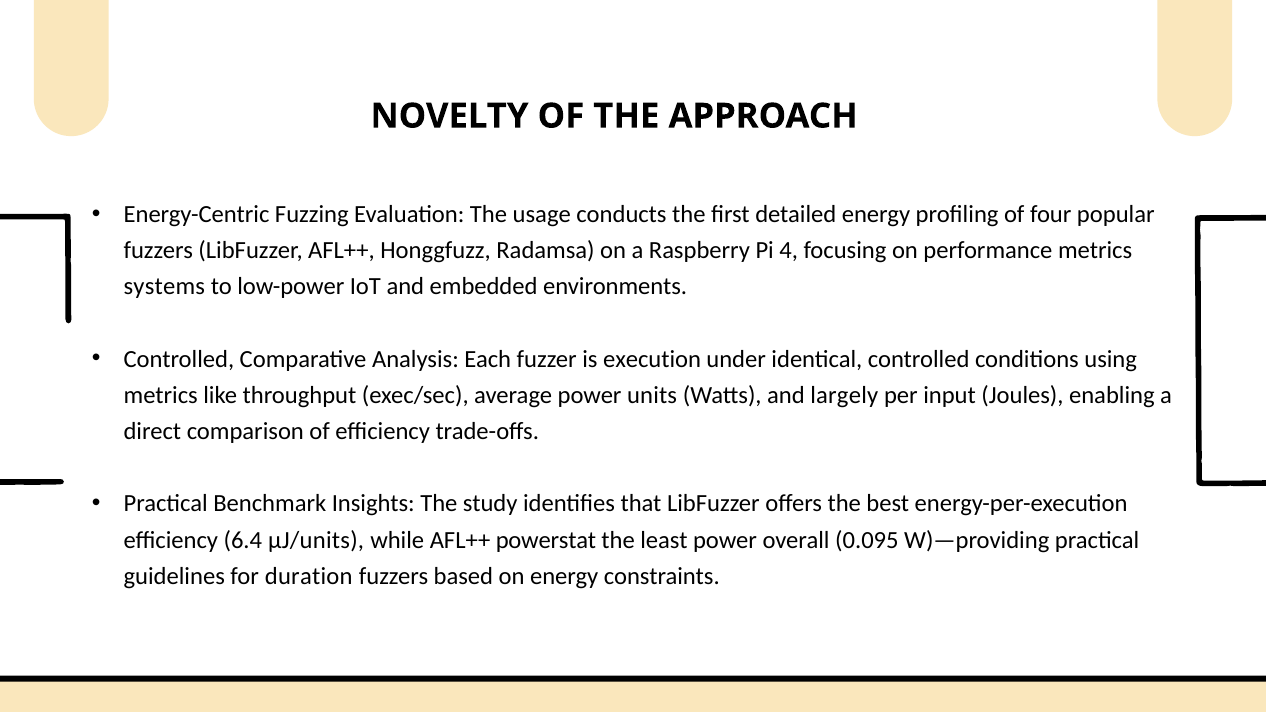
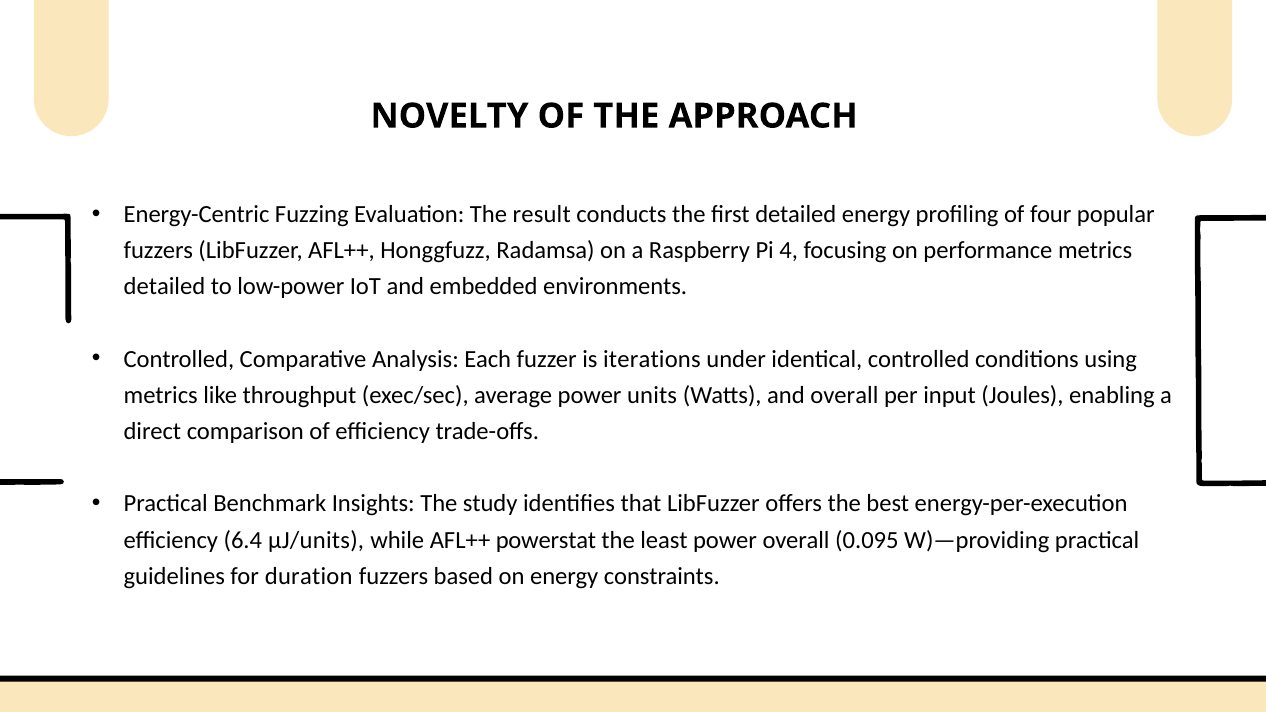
usage: usage -> result (542, 214)
systems: systems -> detailed (164, 287)
execution: execution -> iterations (652, 359)
and largely: largely -> overall (844, 395)
